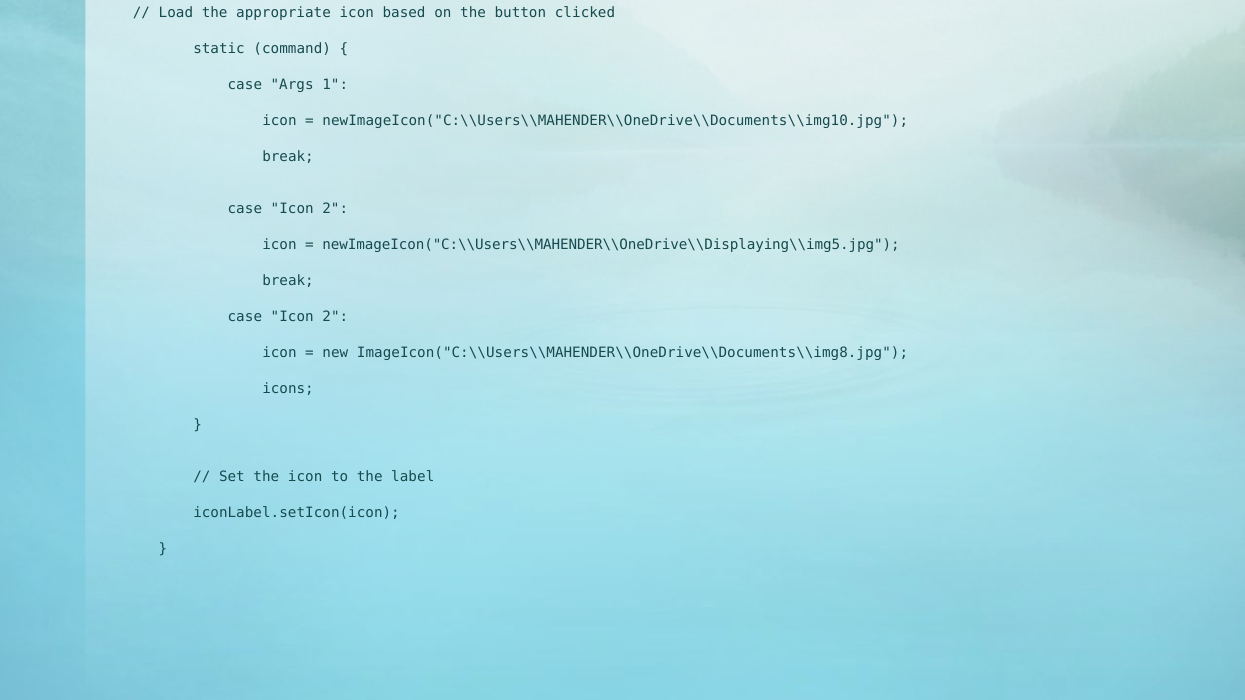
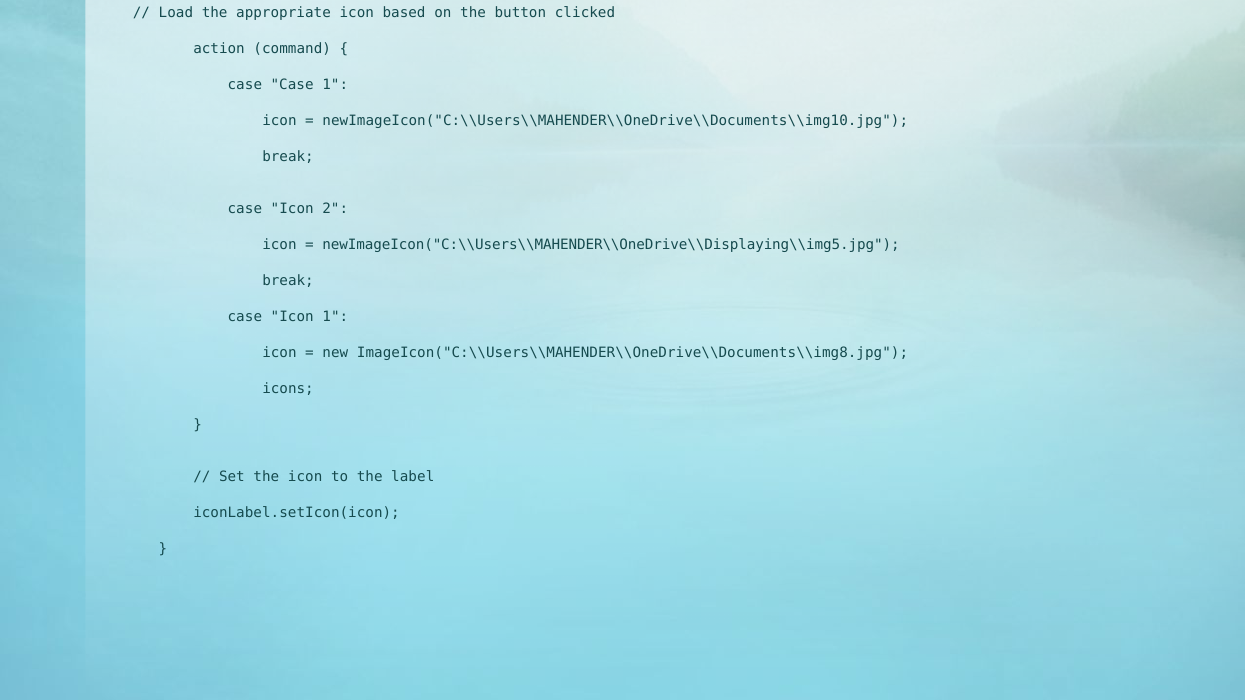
static: static -> action (219, 48)
case Args: Args -> Case (292, 85)
2: 2 -> 1 (335, 317)
